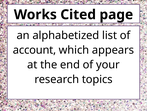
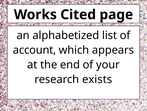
topics: topics -> exists (97, 79)
